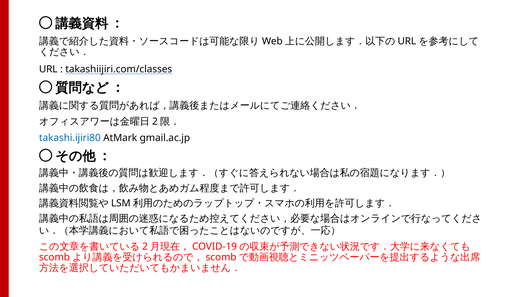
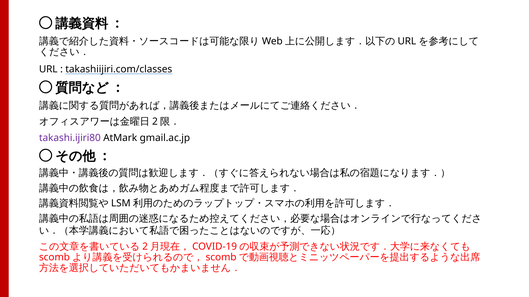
takashi.ijiri80 colour: blue -> purple (70, 138)
